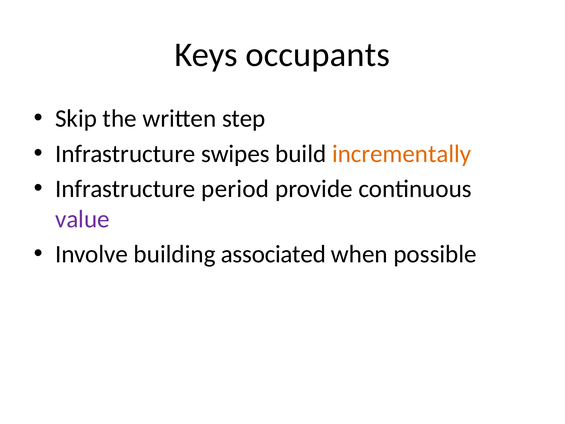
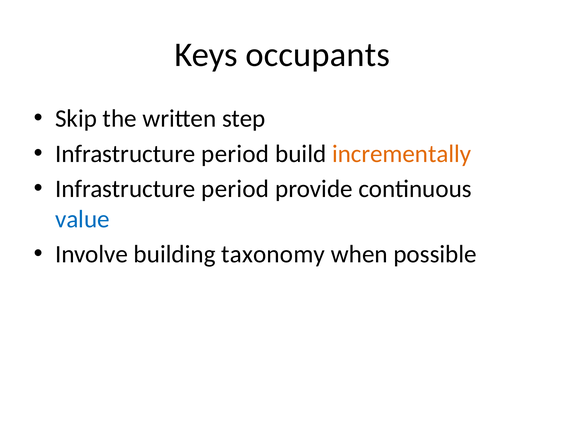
swipes: swipes -> period (235, 154)
value colour: purple -> blue (82, 219)
associated: associated -> taxonomy (273, 254)
